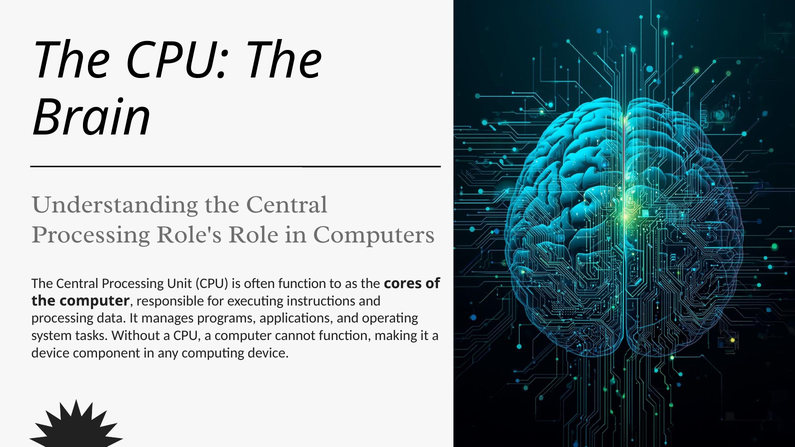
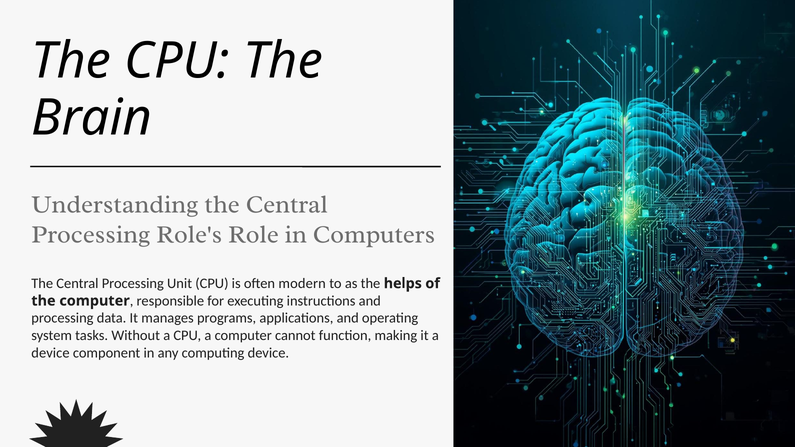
often function: function -> modern (302, 284)
cores: cores -> helps (403, 284)
